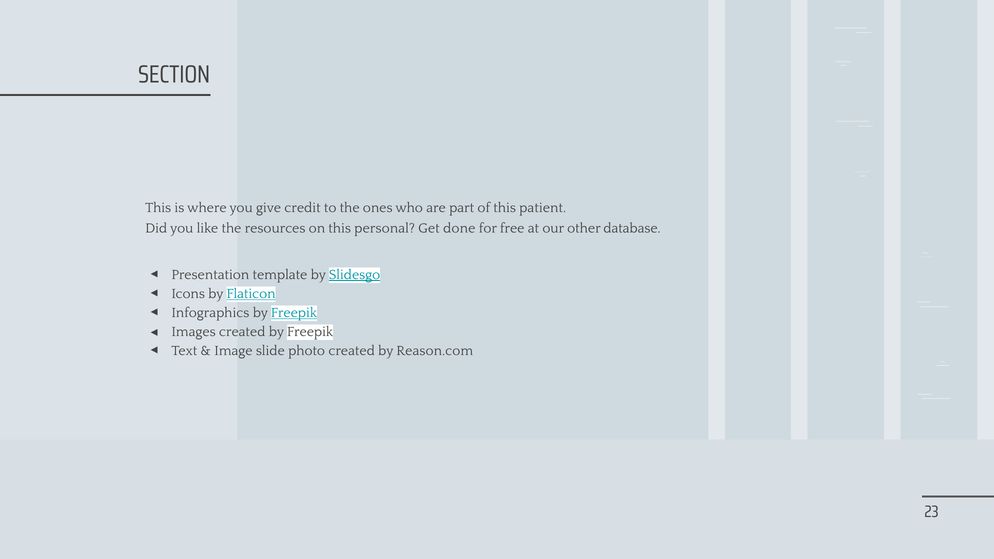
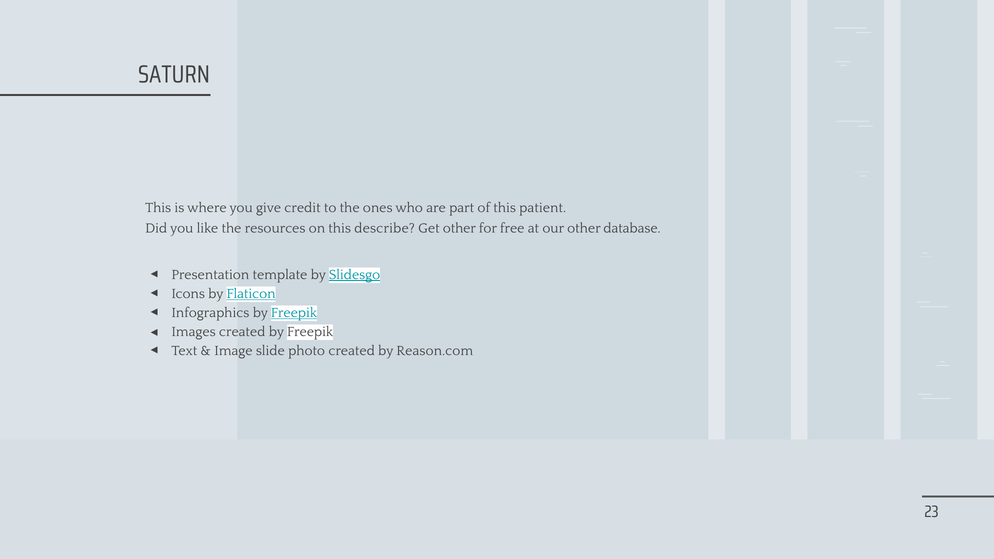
SECTION: SECTION -> SATURN (174, 74)
personal: personal -> describe (384, 228)
Get done: done -> other (459, 228)
